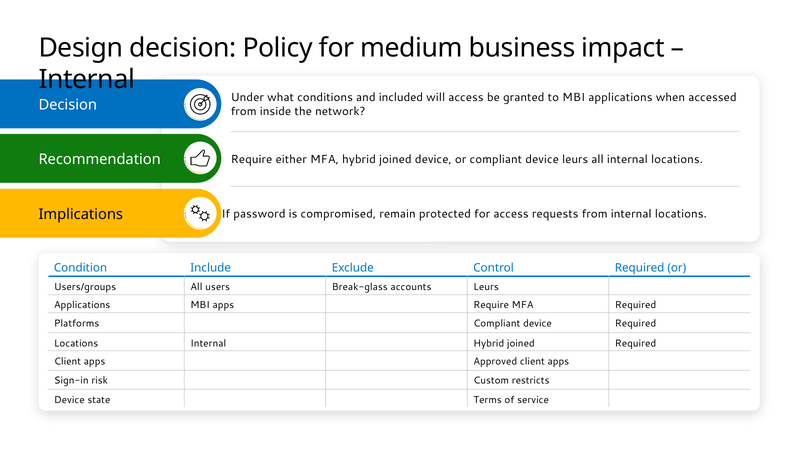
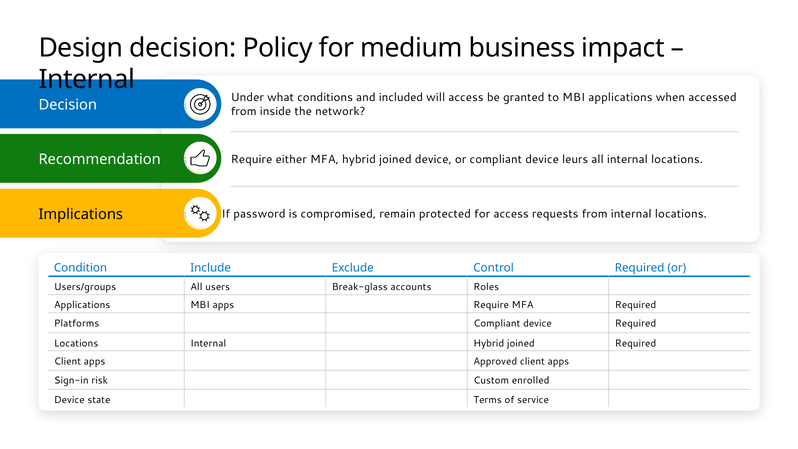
accounts Leurs: Leurs -> Roles (486, 287)
restricts: restricts -> enrolled (531, 381)
